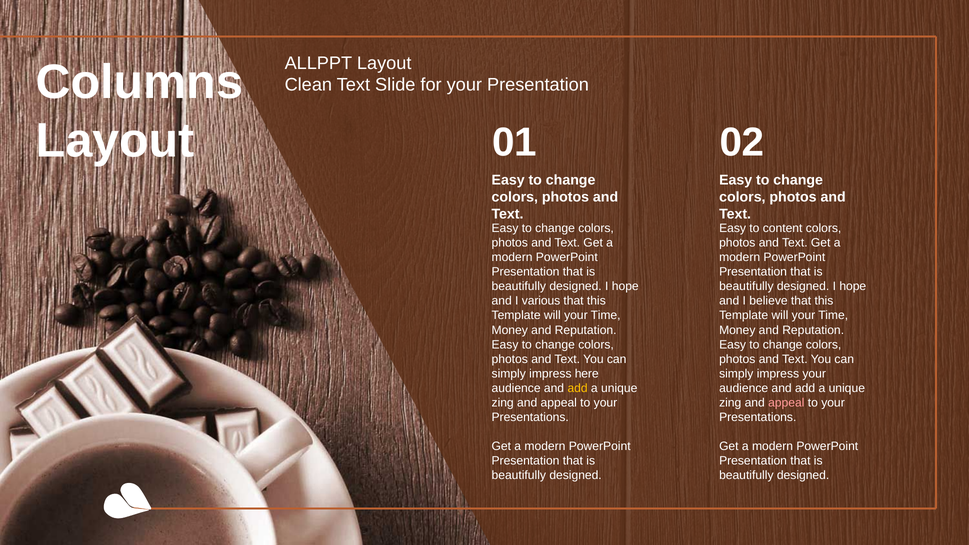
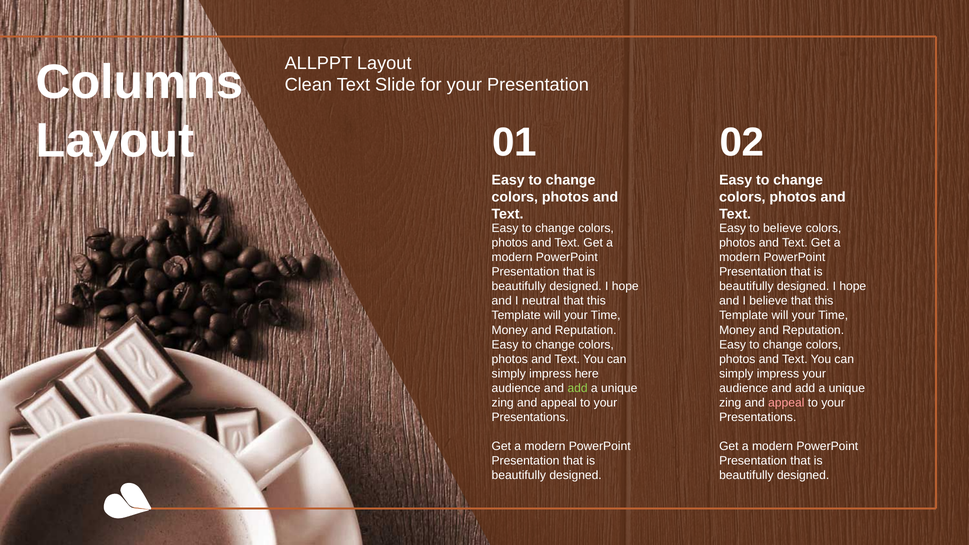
to content: content -> believe (783, 228)
various: various -> neutral (541, 301)
add colour: yellow -> light green (578, 388)
